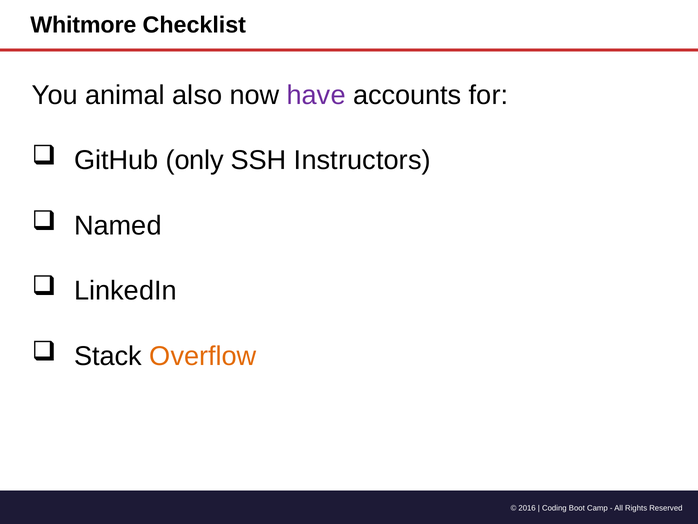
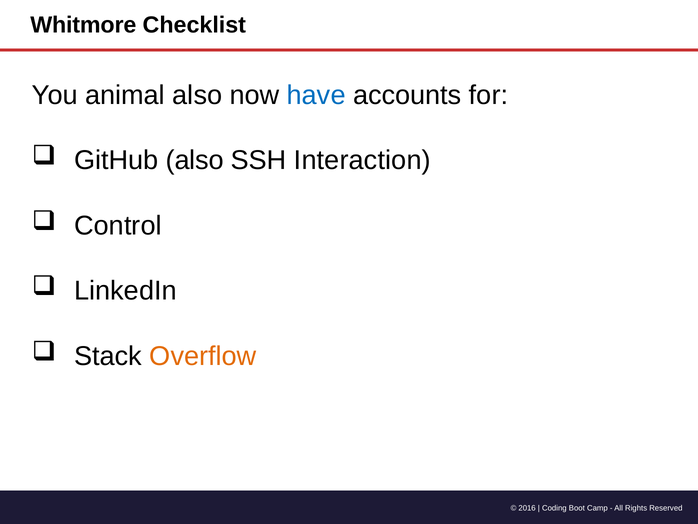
have colour: purple -> blue (316, 95)
GitHub only: only -> also (195, 160)
Instructors: Instructors -> Interaction (362, 160)
Named: Named -> Control (118, 225)
